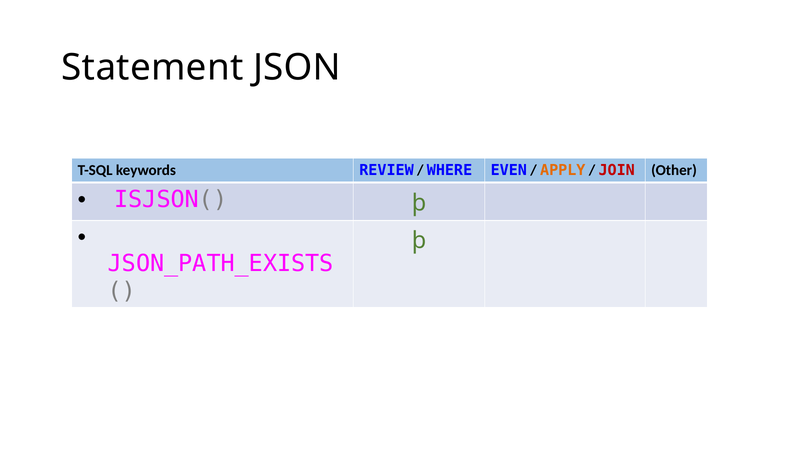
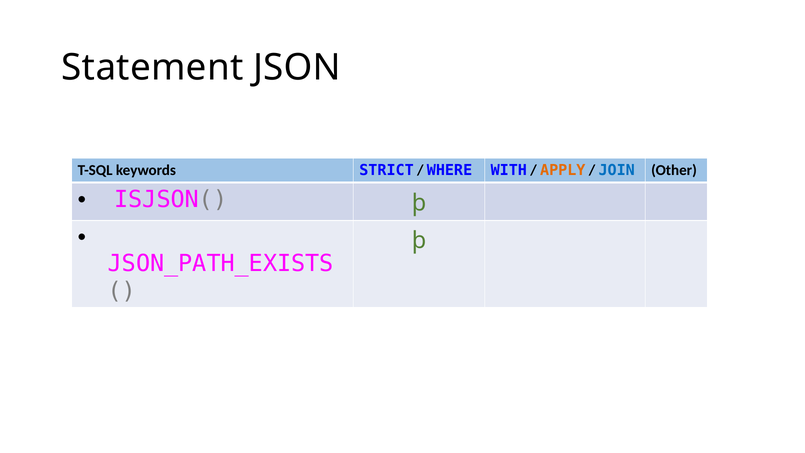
REVIEW: REVIEW -> STRICT (387, 170)
EVEN: EVEN -> WITH (509, 170)
JOIN colour: red -> blue (617, 170)
